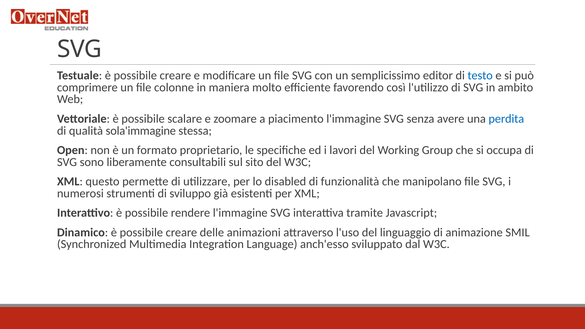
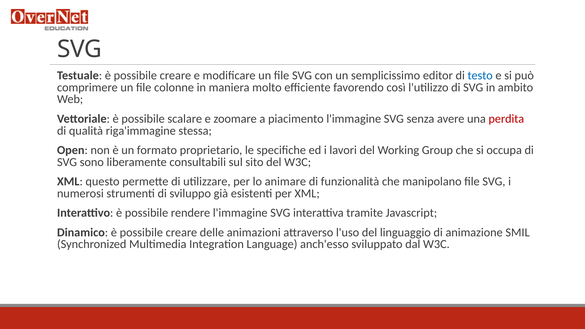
perdita colour: blue -> red (506, 119)
sola'immagine: sola'immagine -> riga'immagine (141, 131)
disabled: disabled -> animare (285, 182)
